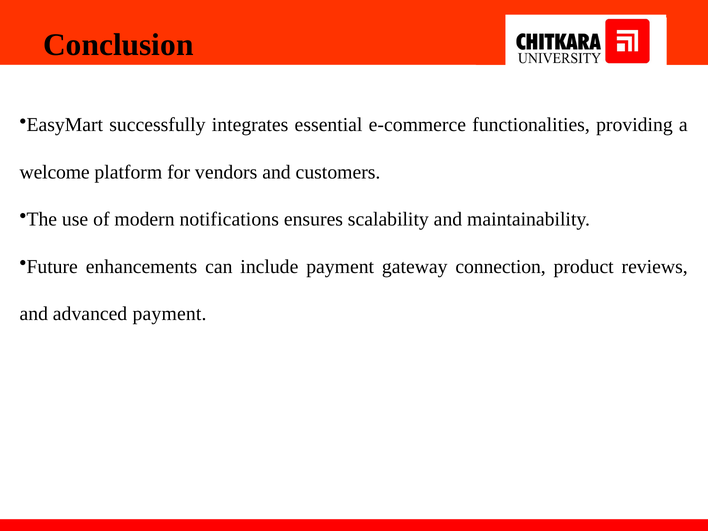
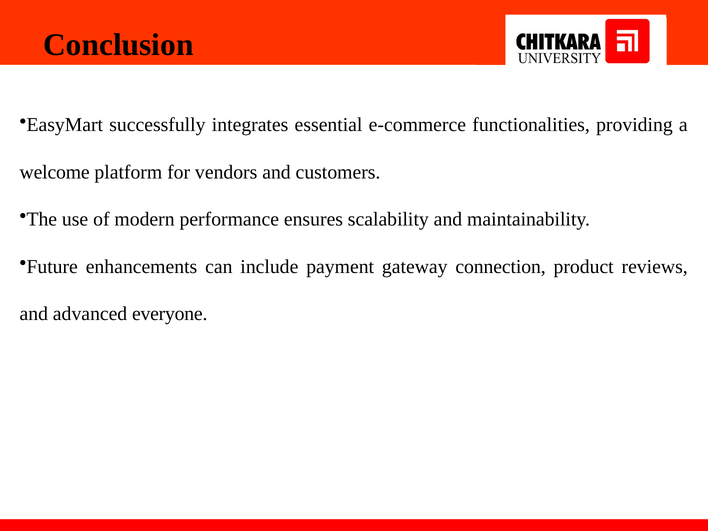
notifications: notifications -> performance (229, 219)
advanced payment: payment -> everyone (170, 314)
